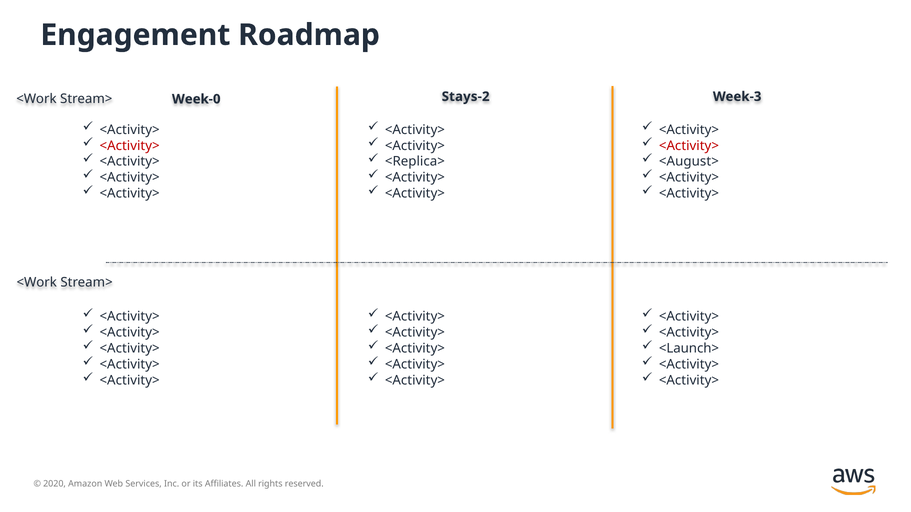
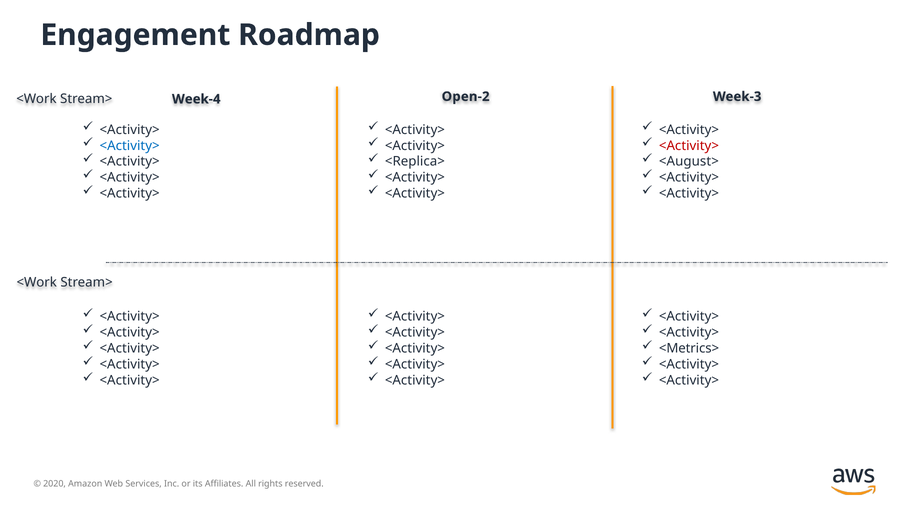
Stays-2: Stays-2 -> Open-2 (466, 97)
Week-0: Week-0 -> Week-4 (196, 99)
<Activity> colour: red -> blue (130, 146)
<Launch>: <Launch> -> <Metrics> (689, 349)
